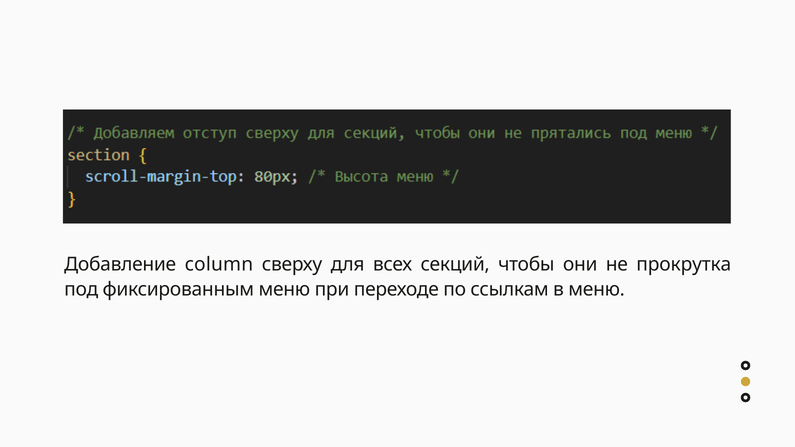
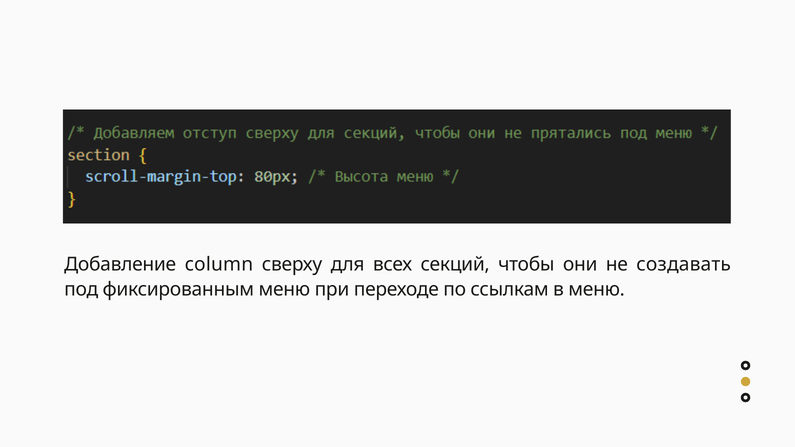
прокрутка: прокрутка -> создавать (684, 265)
